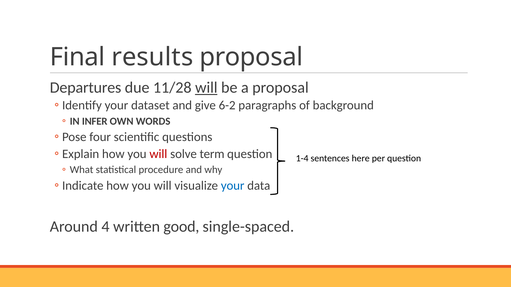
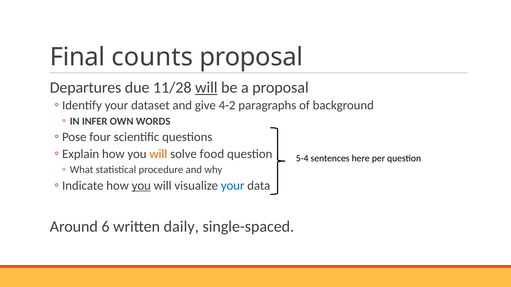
results: results -> counts (152, 57)
6-2: 6-2 -> 4-2 (227, 105)
will colour: red -> orange (158, 154)
term: term -> food (212, 154)
1-4: 1-4 -> 5-4 (302, 158)
you underline: none -> present (141, 186)
4: 4 -> 6 (106, 227)
good: good -> daily (181, 227)
